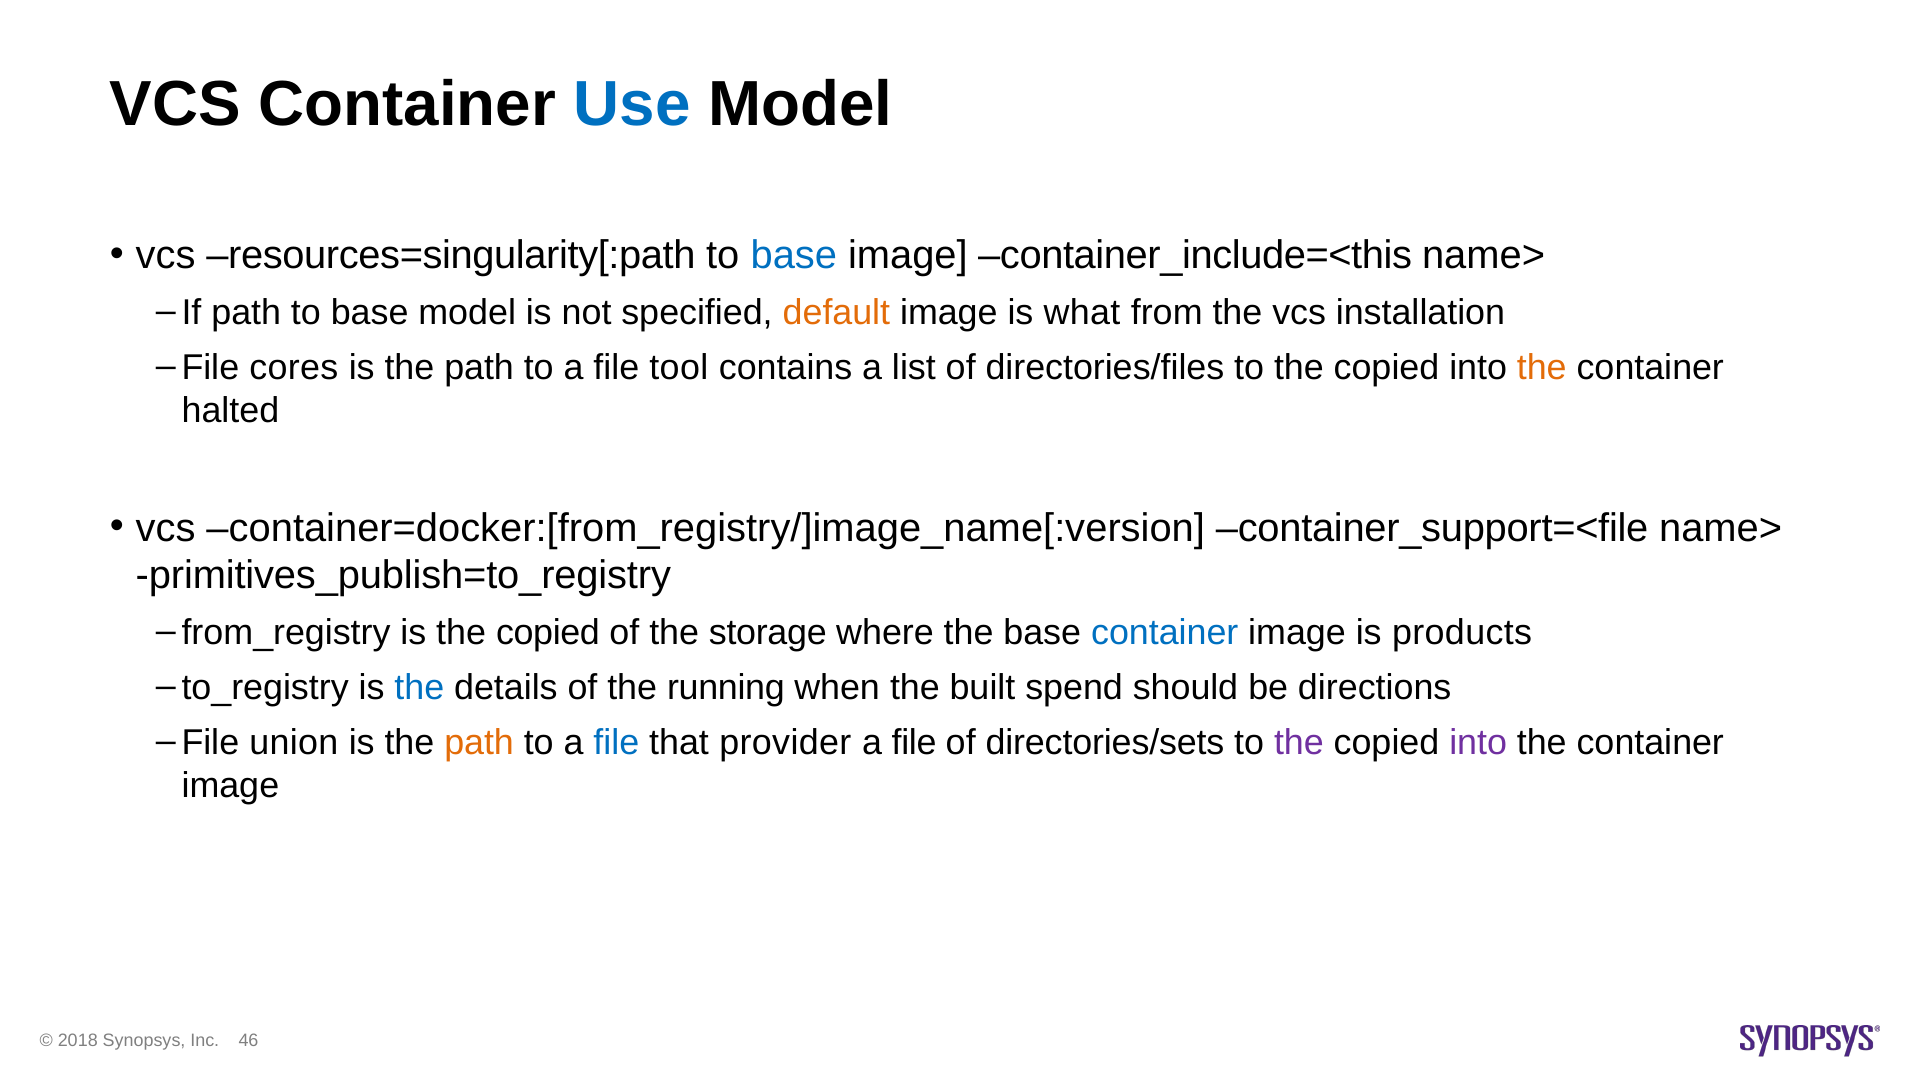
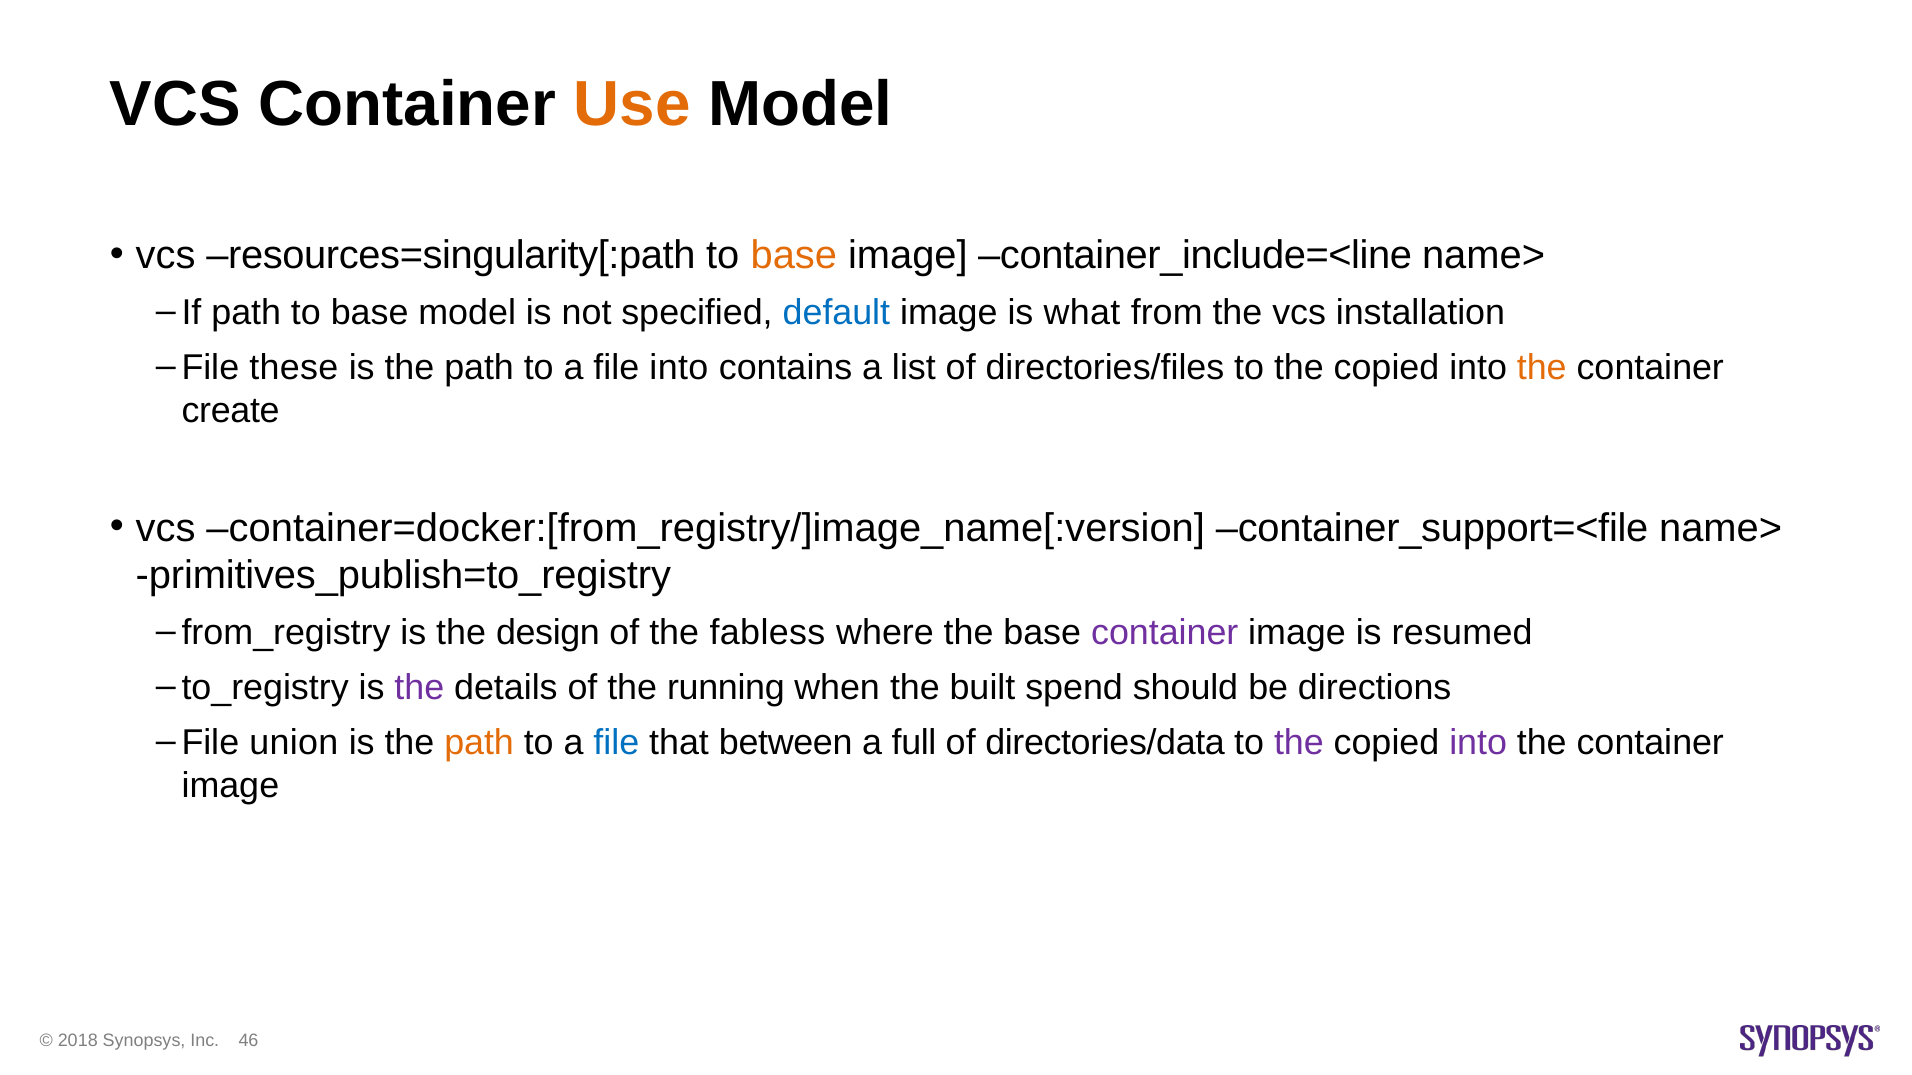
Use colour: blue -> orange (632, 105)
base colour: blue -> orange (794, 256)
container_include=<this: container_include=<this -> container_include=<line (1195, 256)
default colour: orange -> blue (836, 313)
cores: cores -> these (294, 368)
file tool: tool -> into (679, 368)
halted: halted -> create (231, 411)
is the copied: copied -> design (548, 633)
storage: storage -> fabless (767, 633)
container colour: blue -> purple (1165, 633)
products: products -> resumed (1462, 633)
the colour: blue -> purple (419, 688)
provider: provider -> between (786, 743)
file: file -> full (914, 743)
directories/sets: directories/sets -> directories/data (1105, 743)
